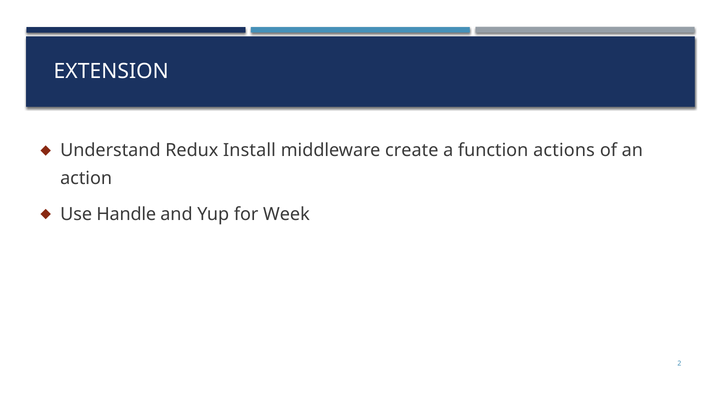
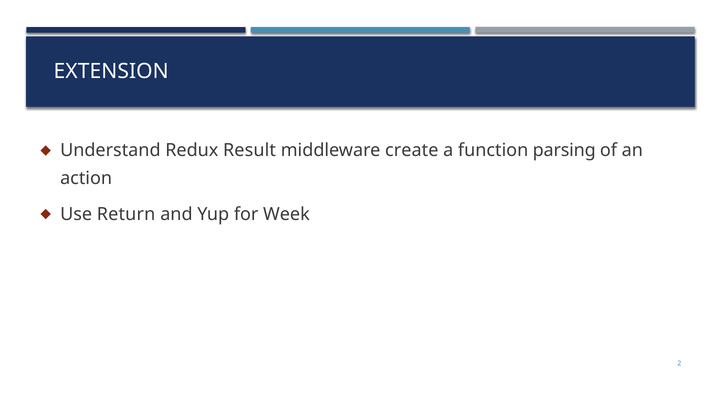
Install: Install -> Result (249, 150)
actions: actions -> parsing (564, 150)
Handle: Handle -> Return (126, 214)
